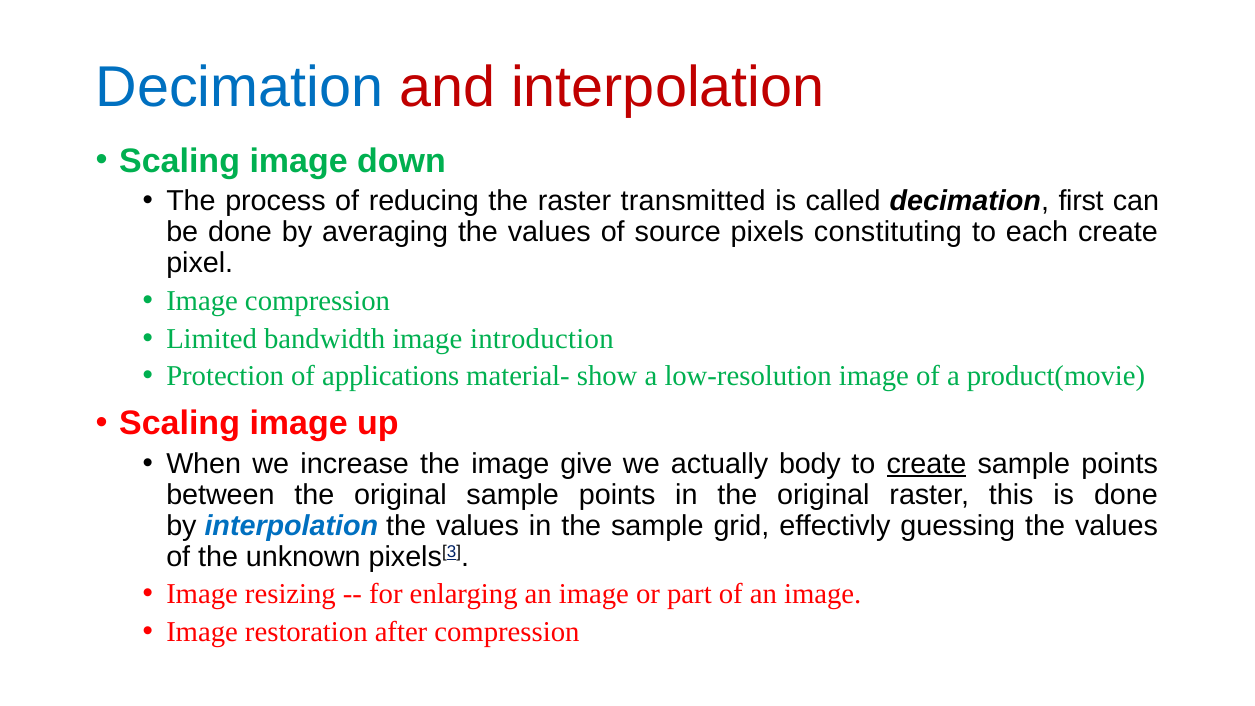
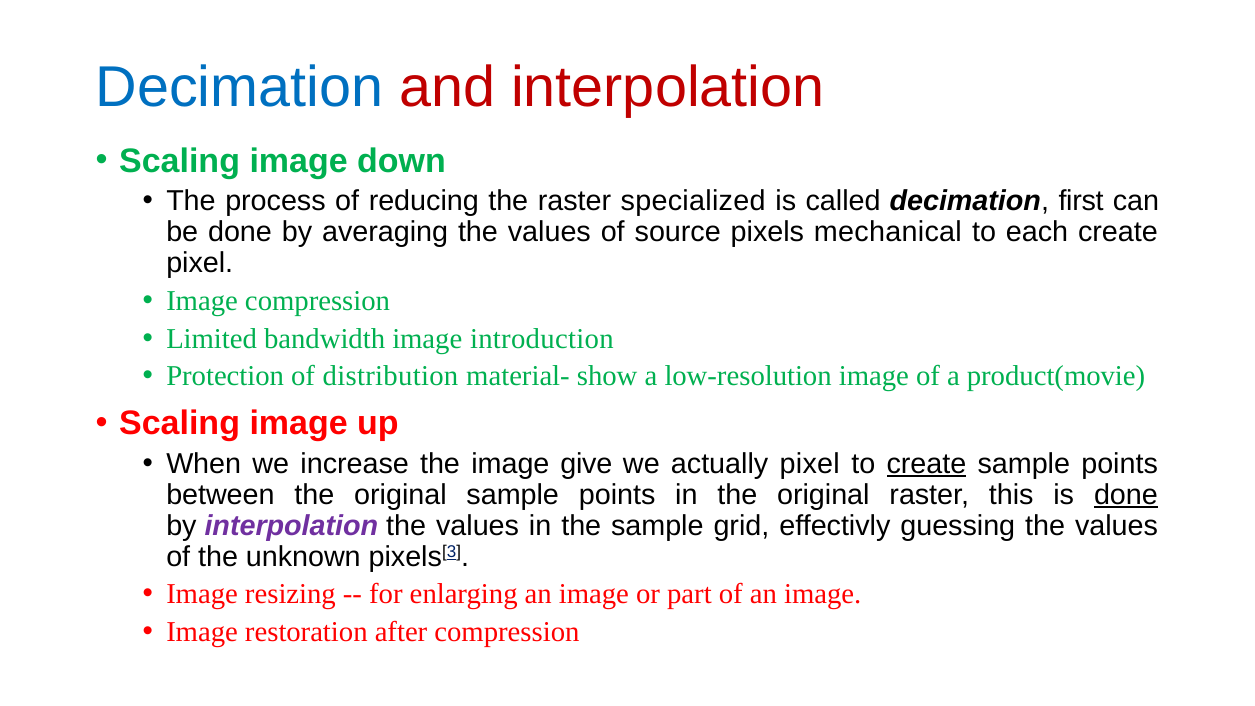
transmitted: transmitted -> specialized (693, 201)
constituting: constituting -> mechanical (888, 232)
applications: applications -> distribution (391, 376)
actually body: body -> pixel (810, 464)
done underline: none -> present (1126, 495)
interpolation colour: blue -> purple (291, 526)
